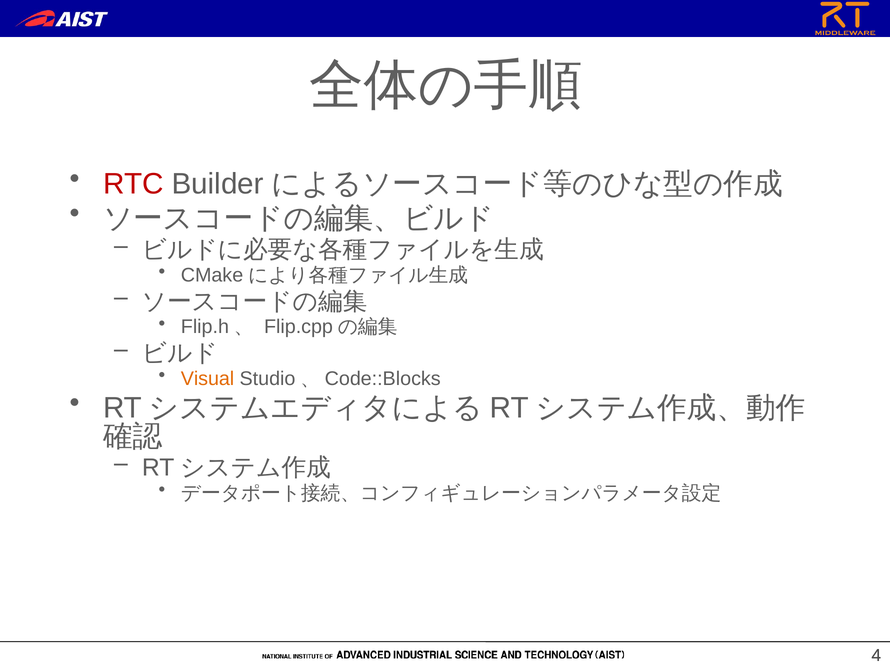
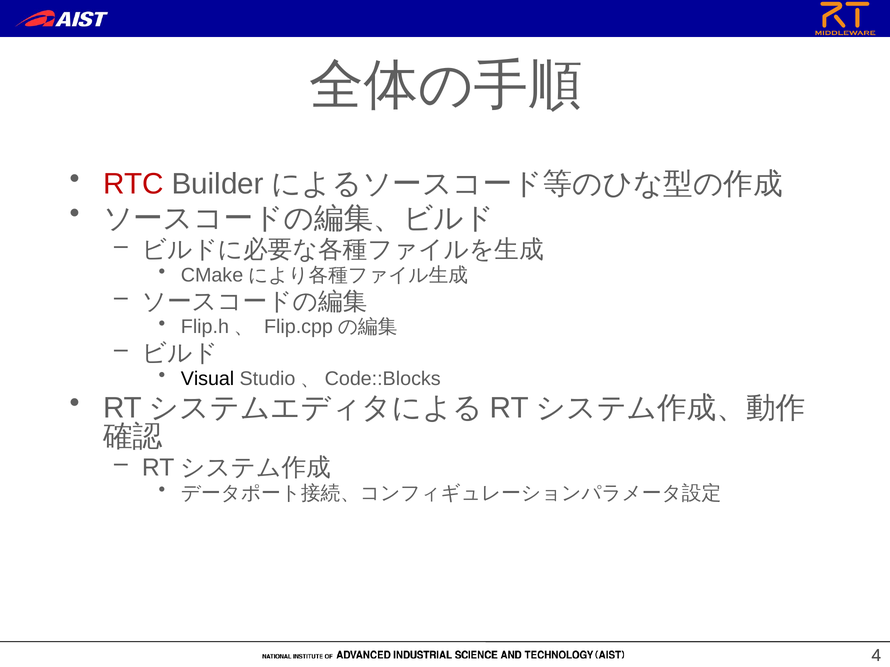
Visual colour: orange -> black (208, 379)
